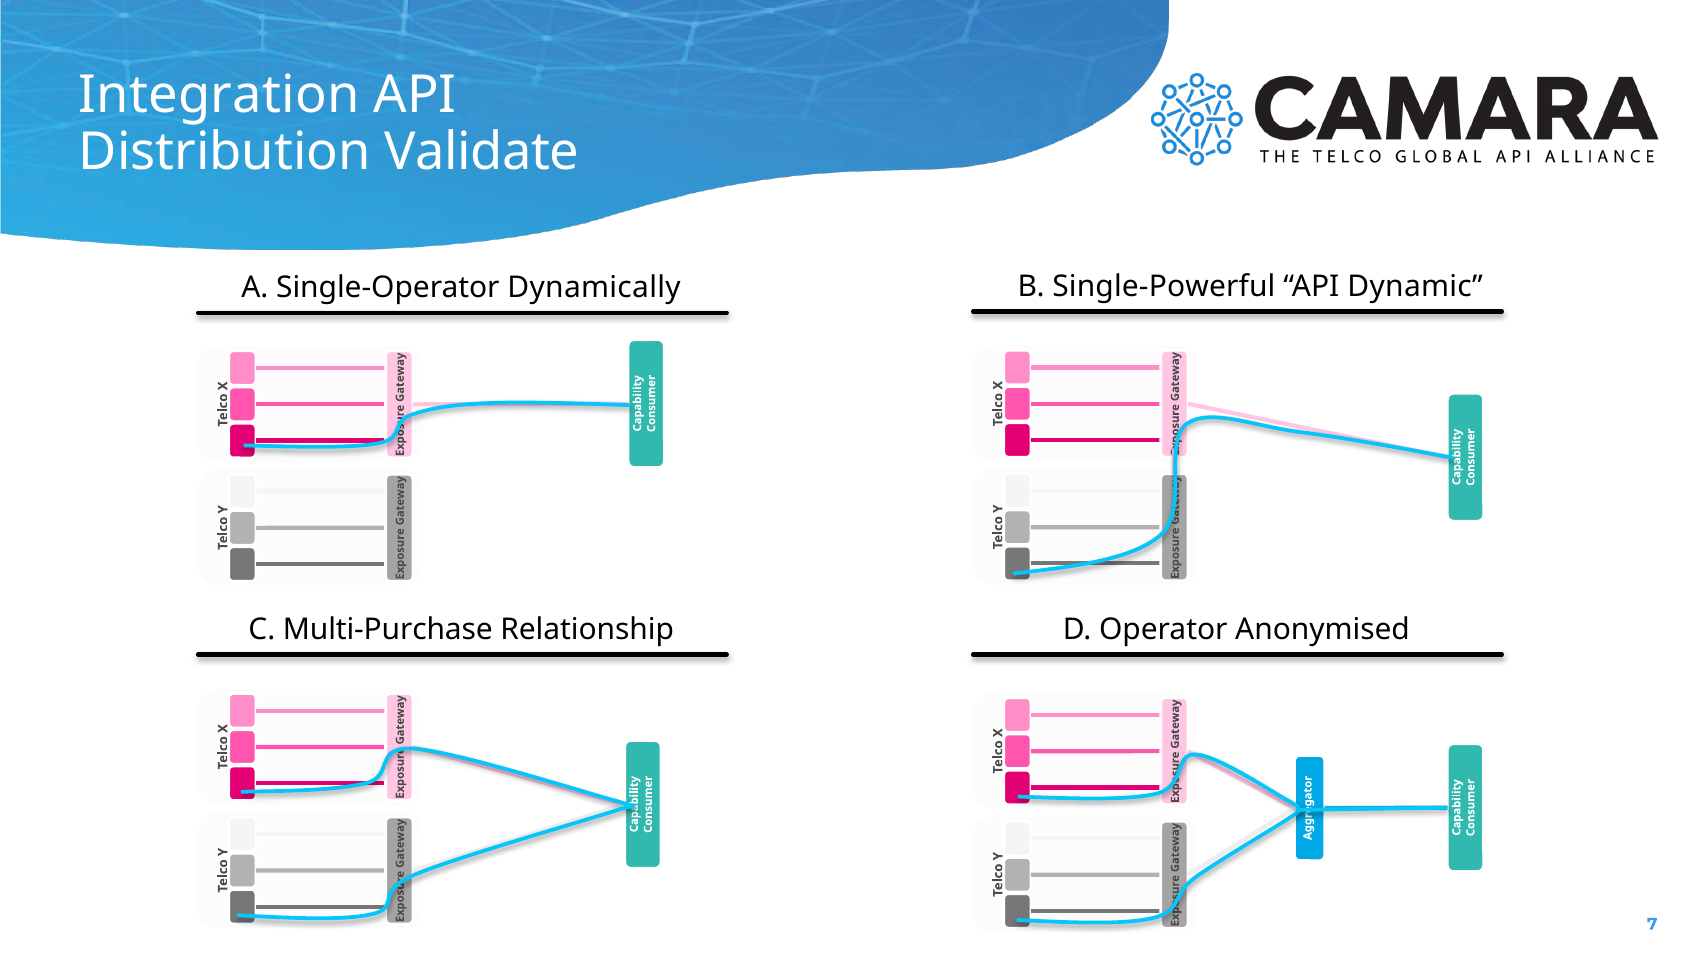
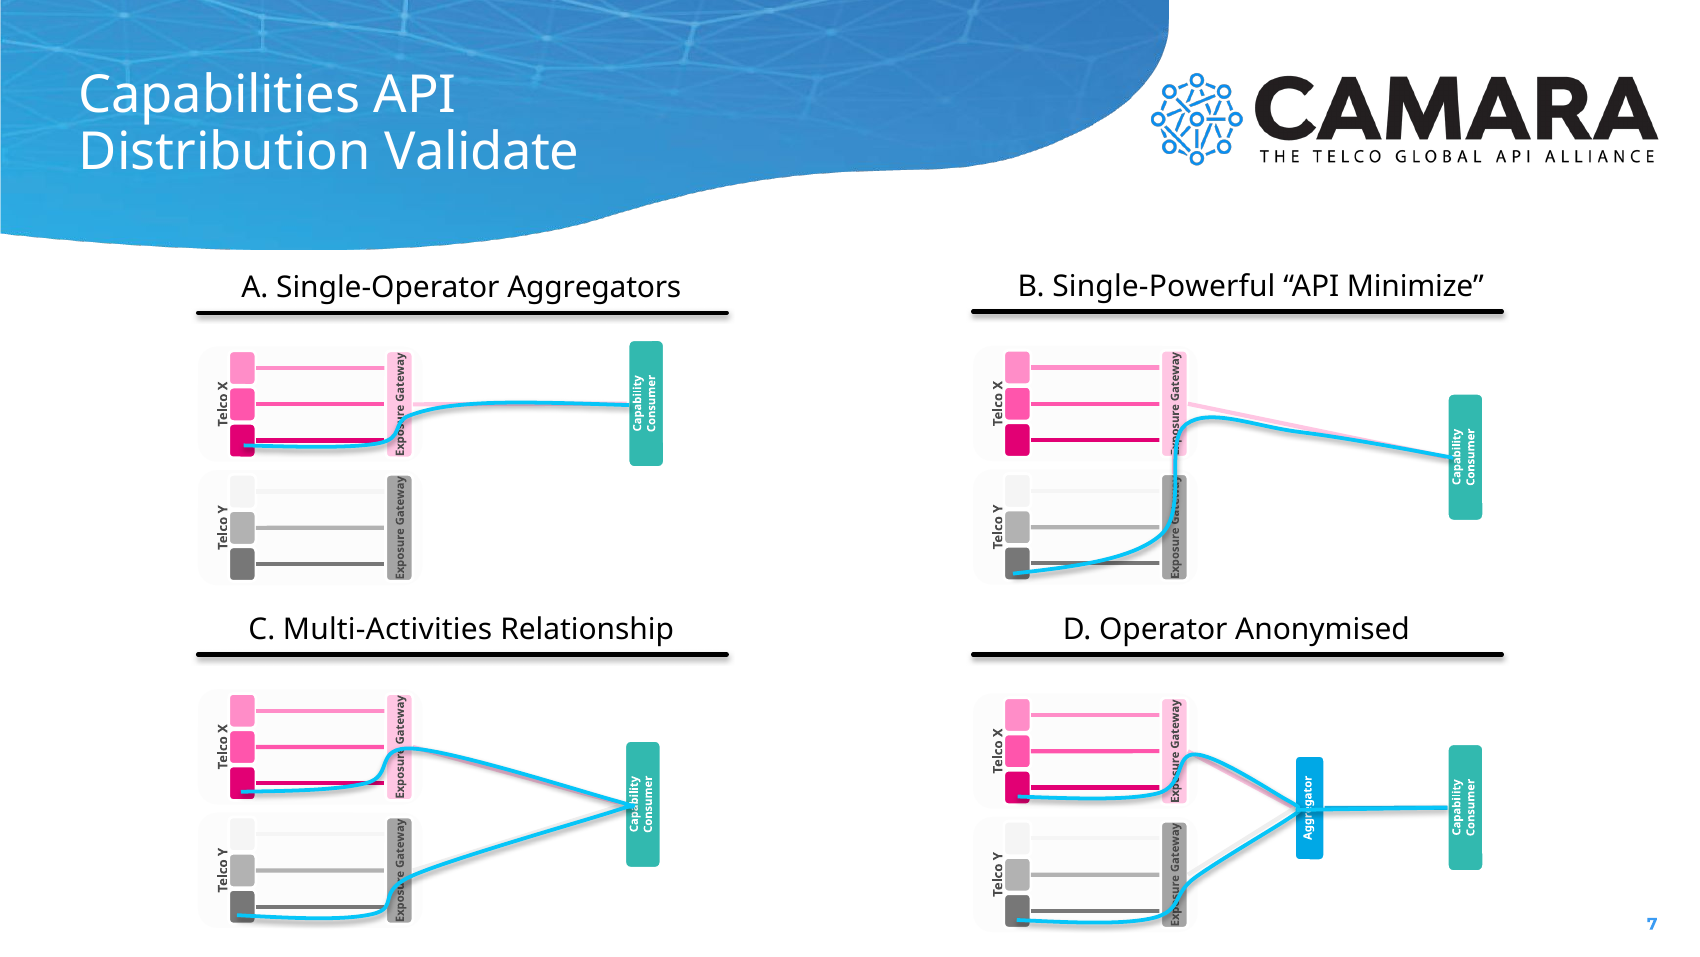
Integration: Integration -> Capabilities (220, 96)
Dynamic: Dynamic -> Minimize (1415, 286)
Dynamically: Dynamically -> Aggregators (594, 287)
Multi-Purchase: Multi-Purchase -> Multi-Activities (388, 629)
